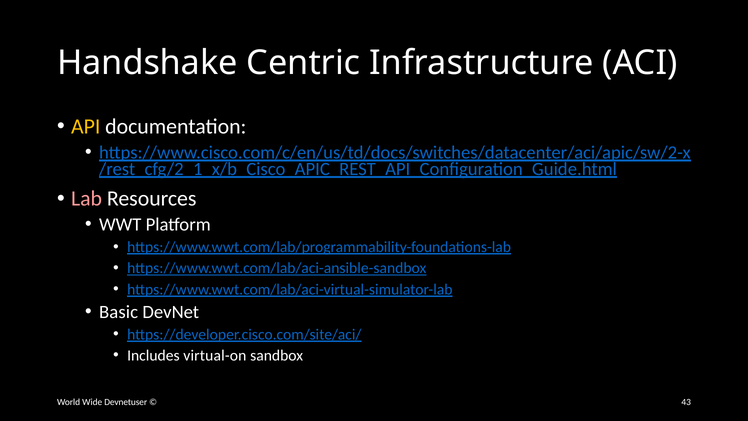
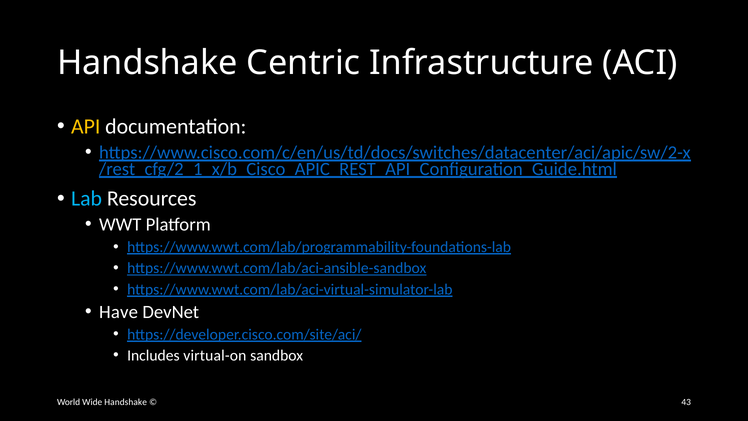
Lab colour: pink -> light blue (87, 199)
Basic: Basic -> Have (119, 312)
Wide Devnetuser: Devnetuser -> Handshake (126, 402)
